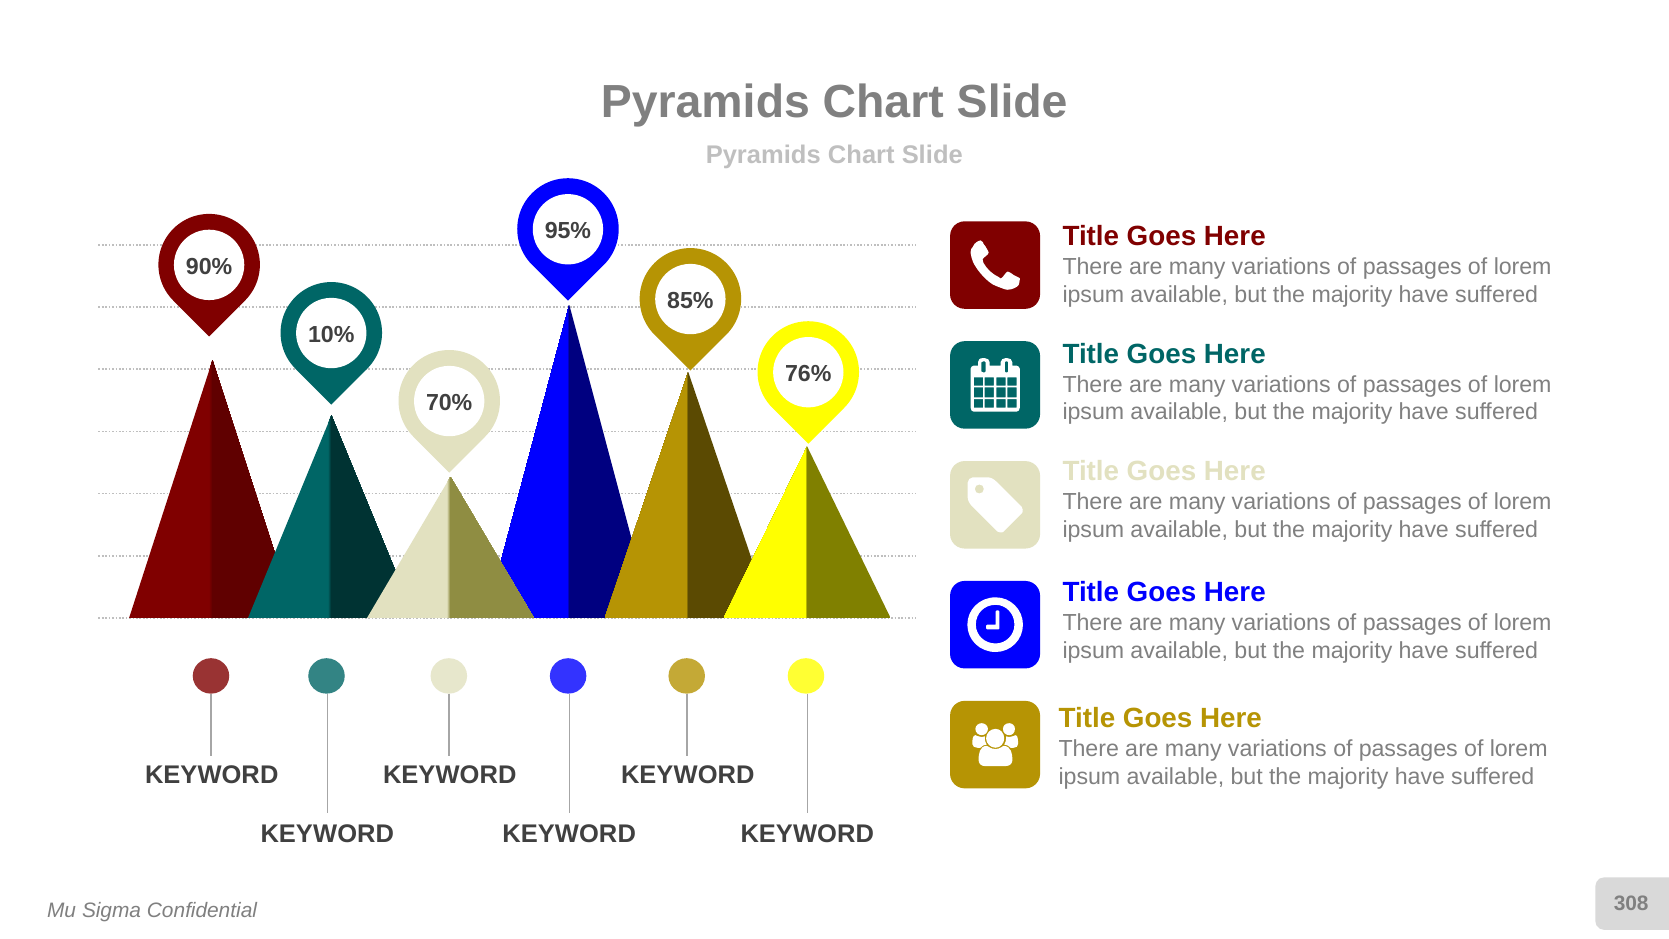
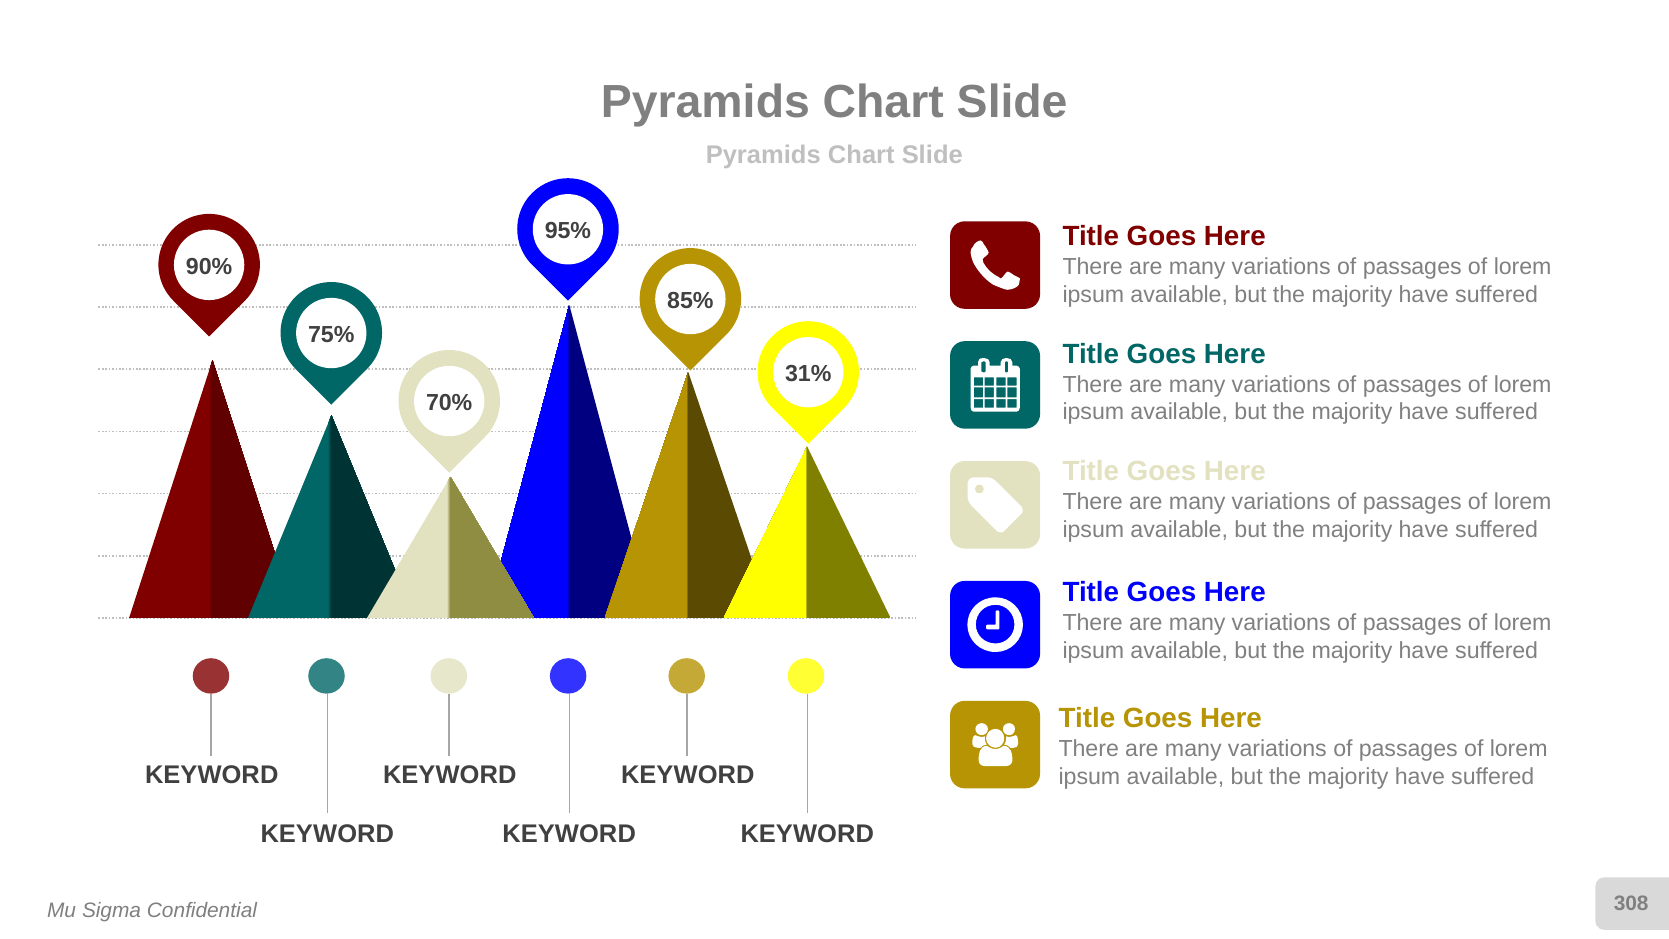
10%: 10% -> 75% (331, 335)
76%: 76% -> 31% (808, 374)
